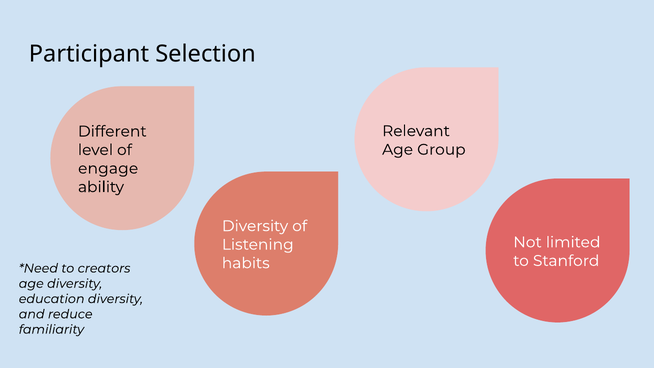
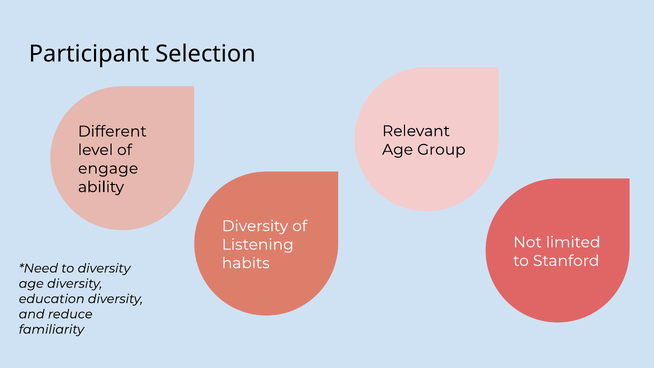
to creators: creators -> diversity (104, 268)
